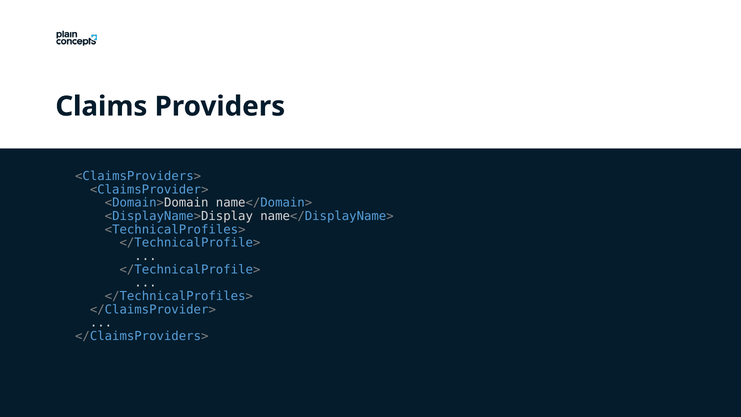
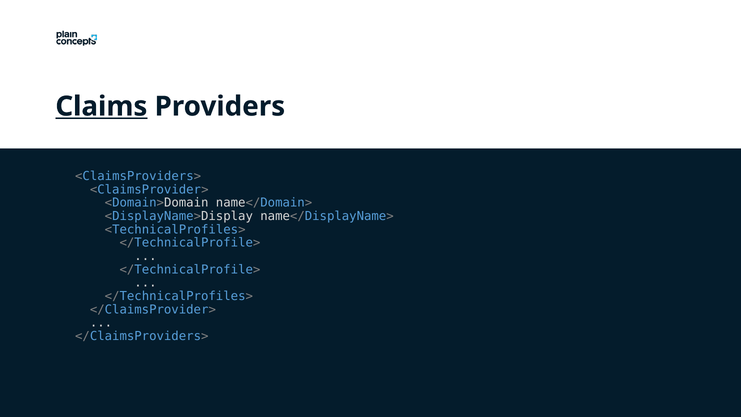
Claims underline: none -> present (101, 106)
